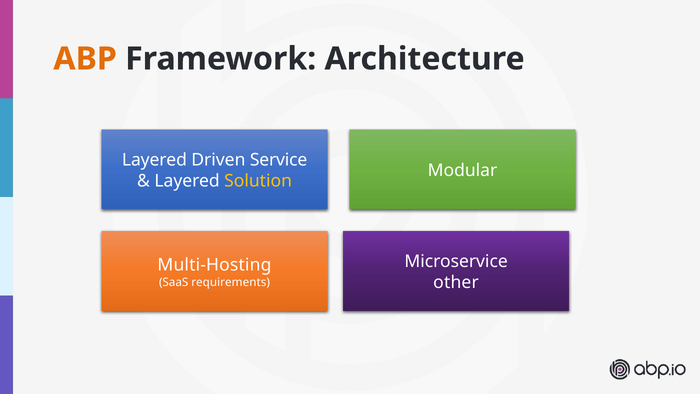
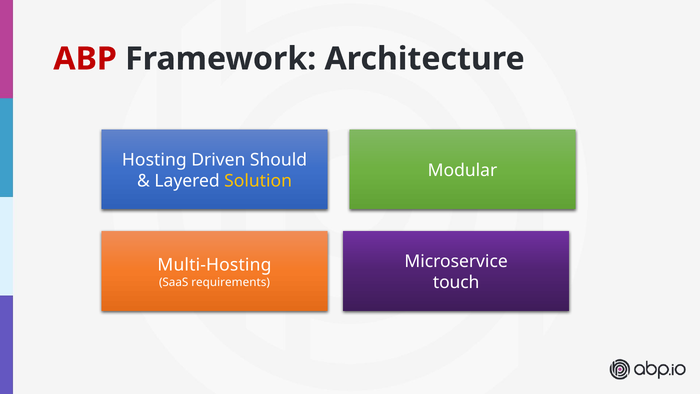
ABP colour: orange -> red (85, 59)
Layered: Layered -> Hosting (154, 160)
Service: Service -> Should (278, 160)
other: other -> touch (456, 282)
